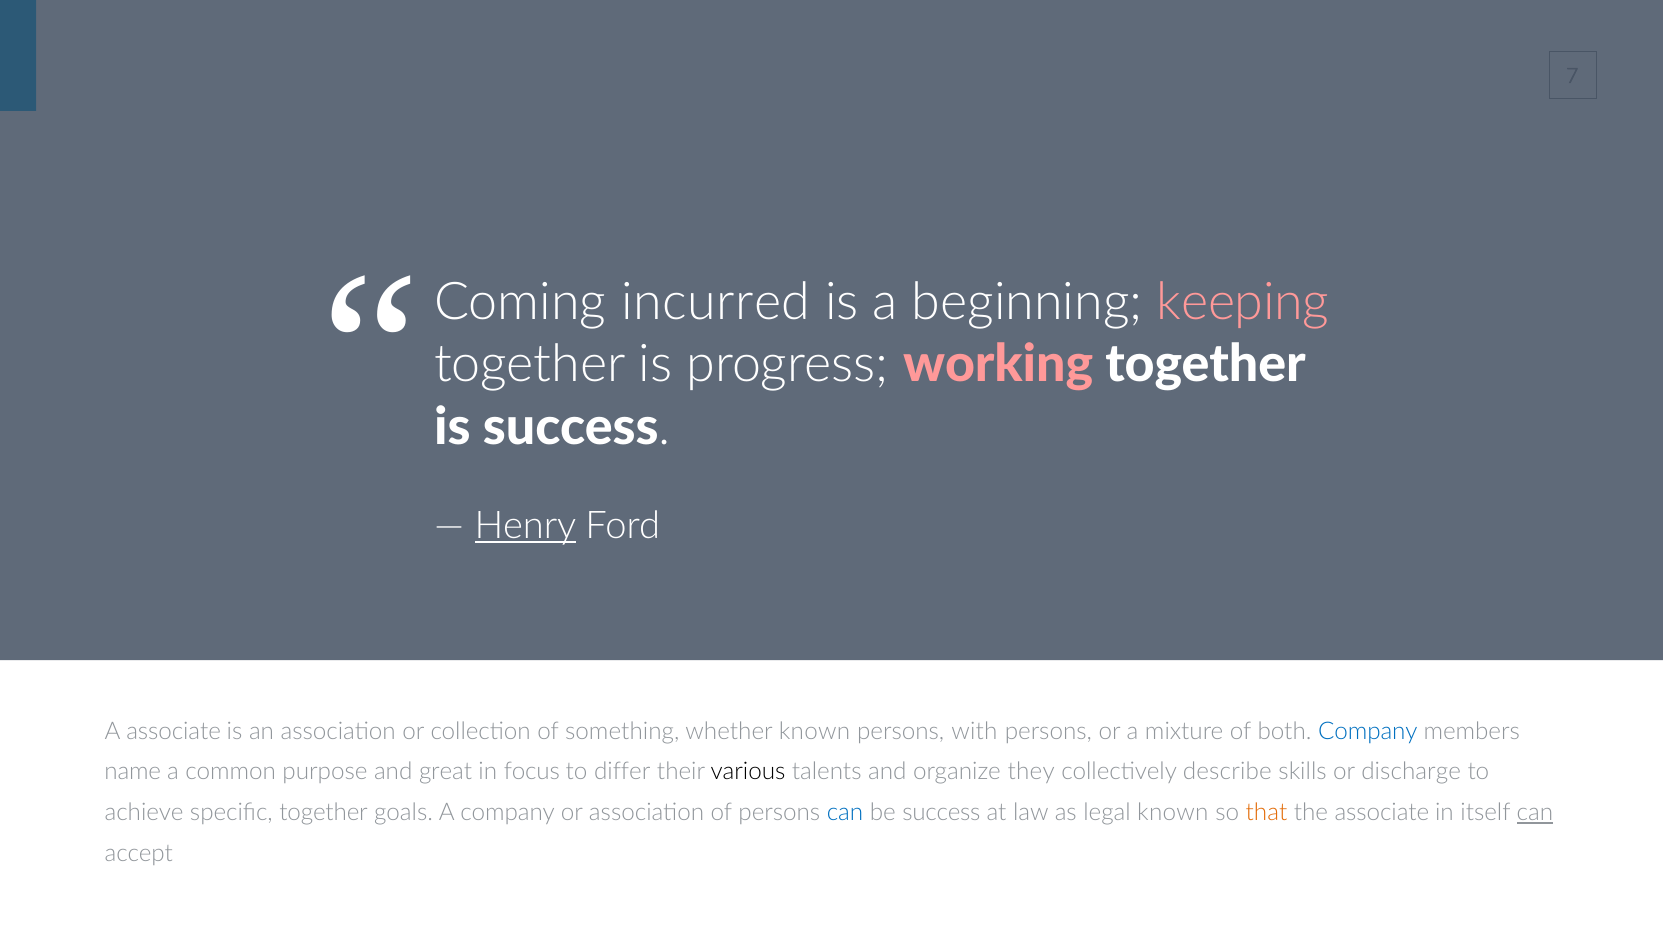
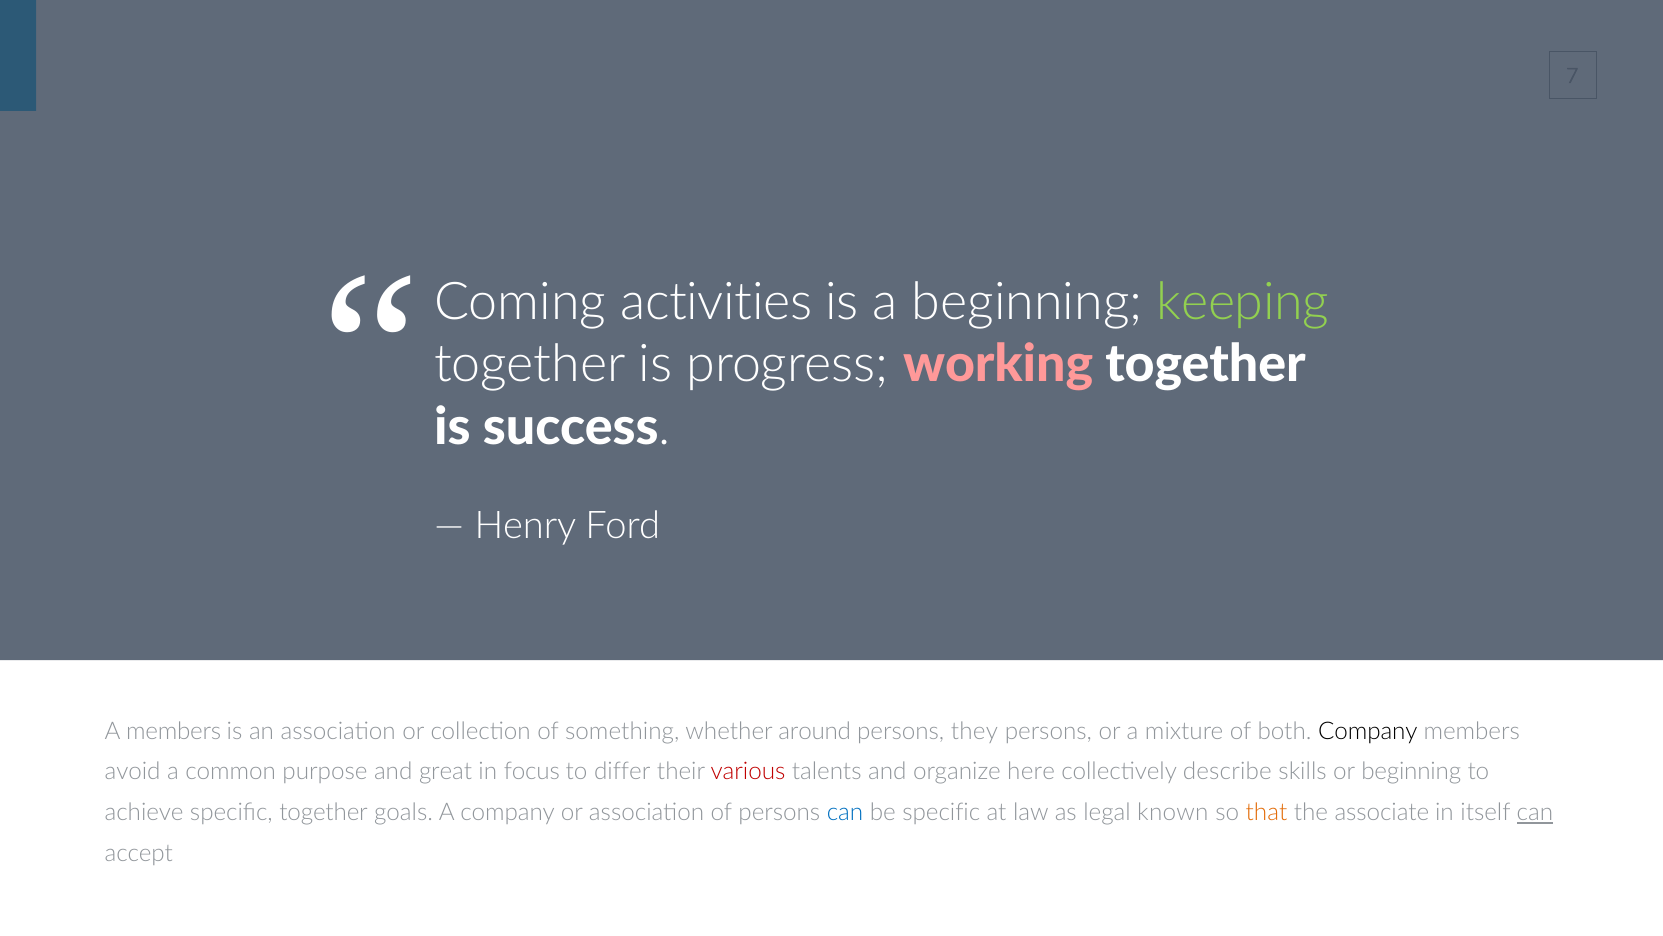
incurred: incurred -> activities (716, 302)
keeping colour: pink -> light green (1243, 302)
Henry underline: present -> none (525, 526)
A associate: associate -> members (174, 731)
whether known: known -> around (815, 731)
with: with -> they (974, 731)
Company colour: blue -> black (1368, 731)
name: name -> avoid (133, 772)
various colour: black -> red (748, 772)
they: they -> here (1031, 772)
or discharge: discharge -> beginning (1411, 772)
be success: success -> specific (941, 812)
